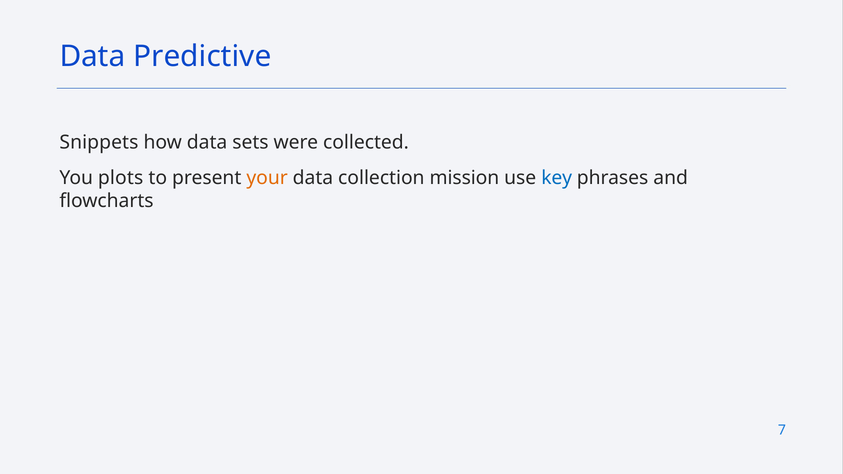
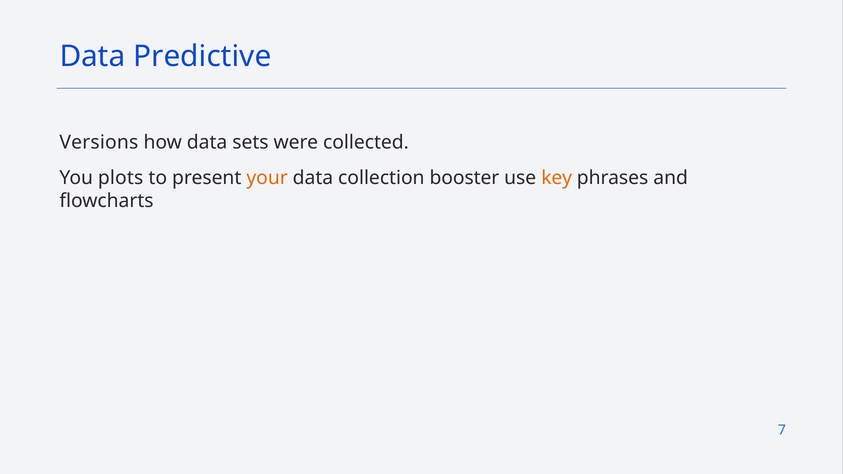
Snippets: Snippets -> Versions (99, 142)
mission: mission -> booster (464, 178)
key colour: blue -> orange (557, 178)
